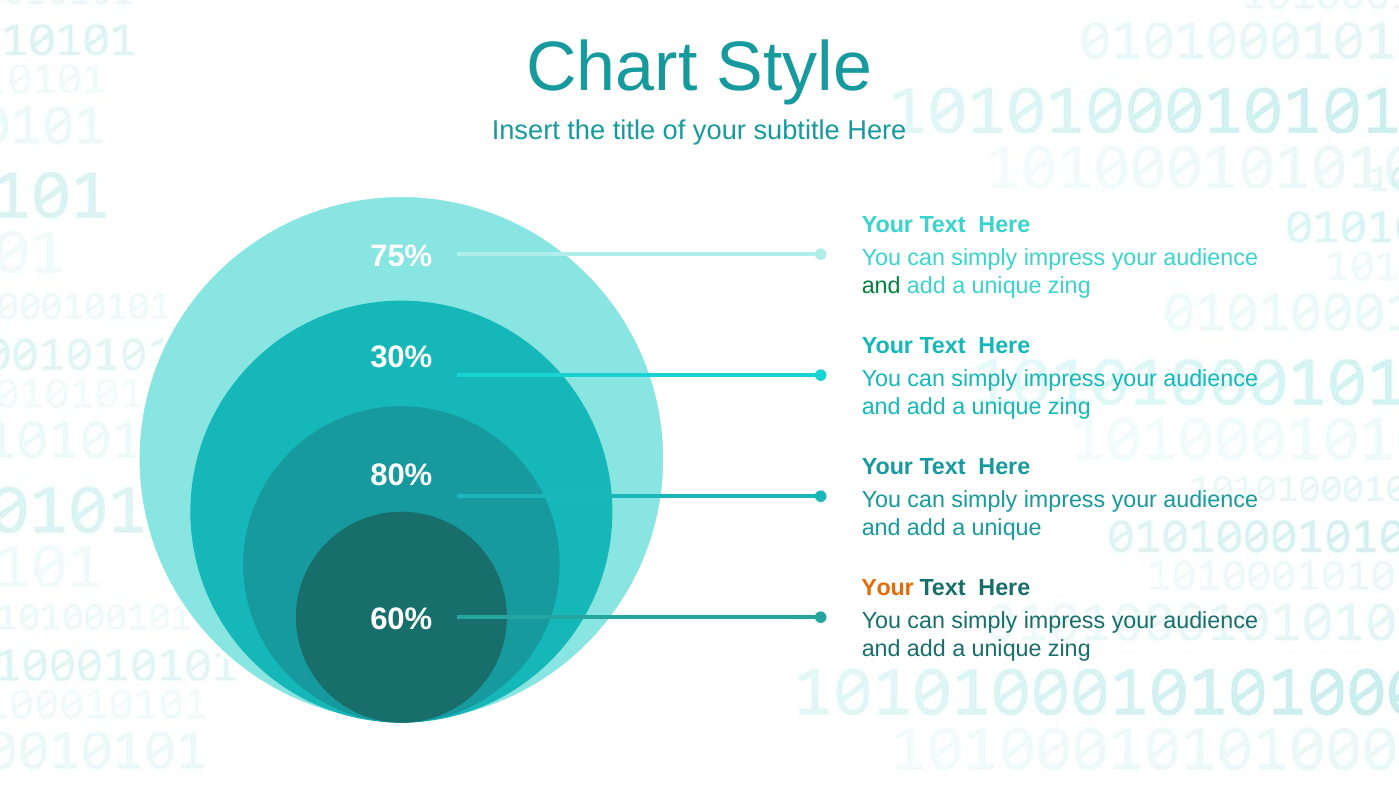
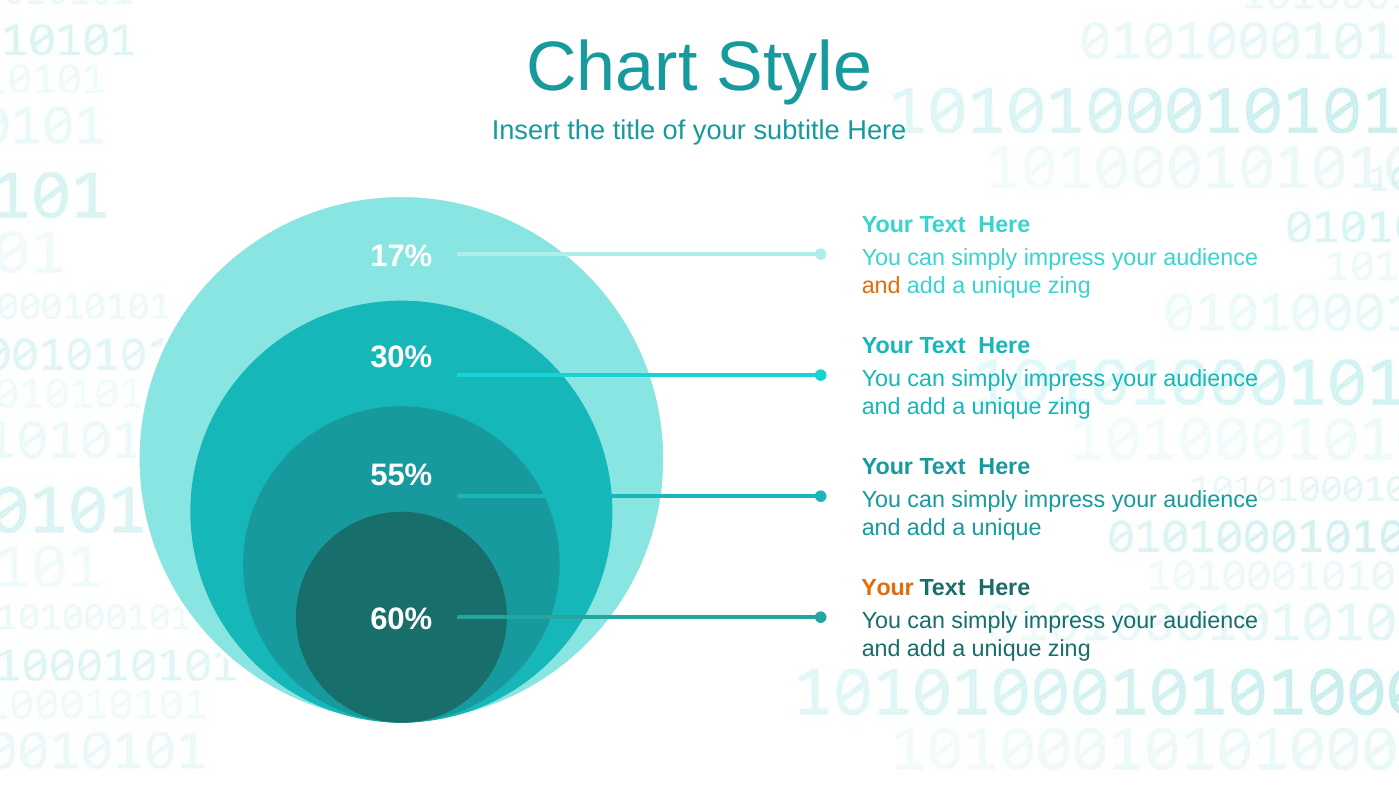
75%: 75% -> 17% (401, 256)
and colour: green -> orange (881, 286)
80%: 80% -> 55% (401, 475)
